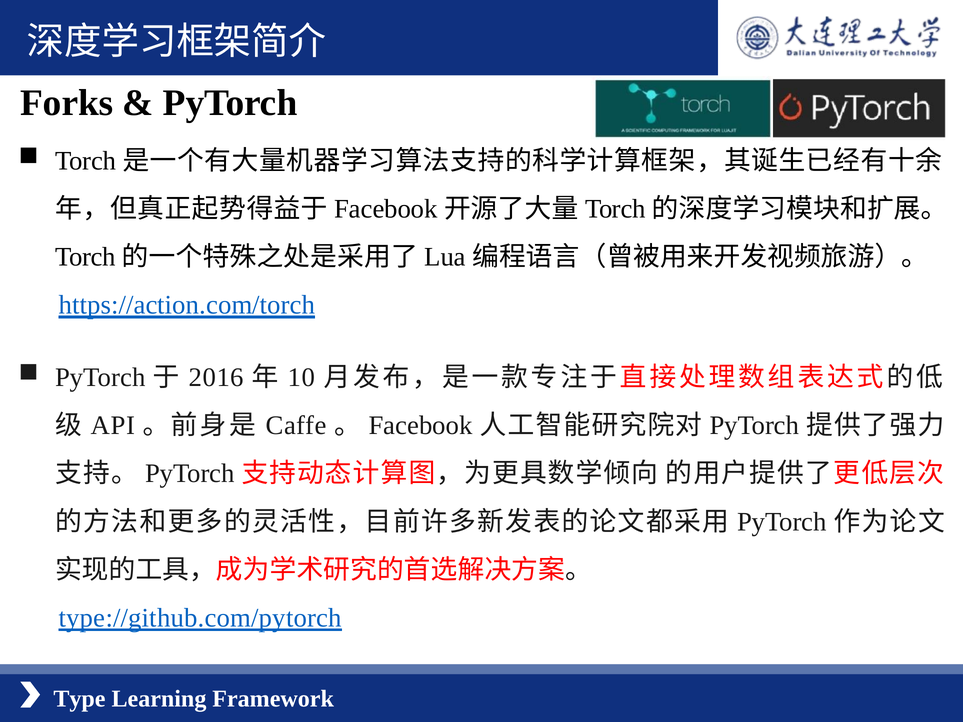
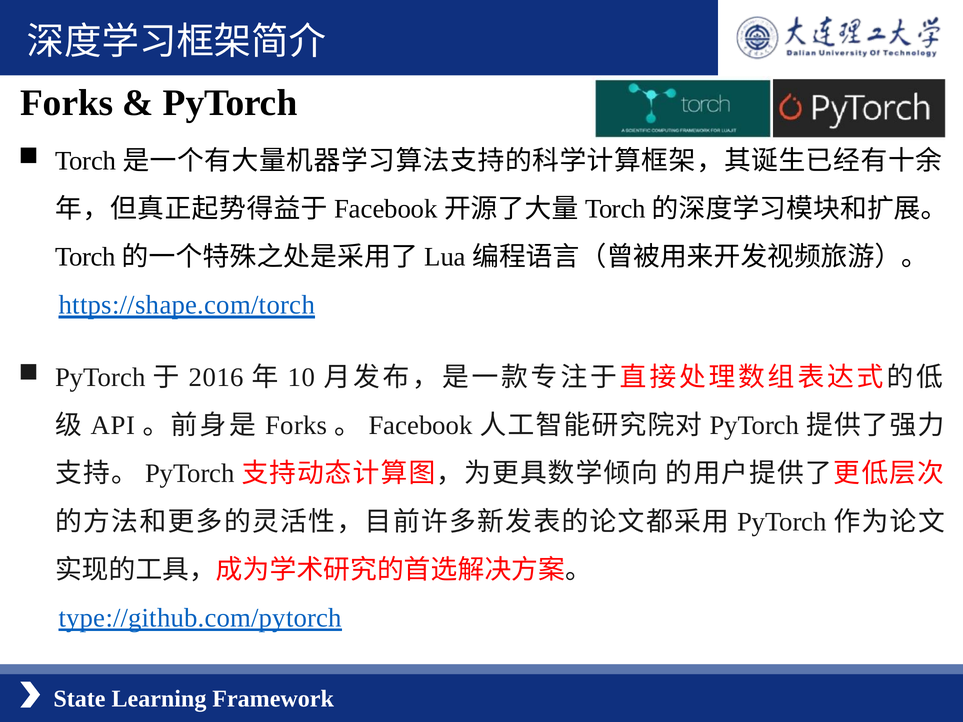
https://action.com/torch: https://action.com/torch -> https://shape.com/torch (187, 305)
Caffe: Caffe -> Forks (296, 426)
Type: Type -> State (79, 699)
